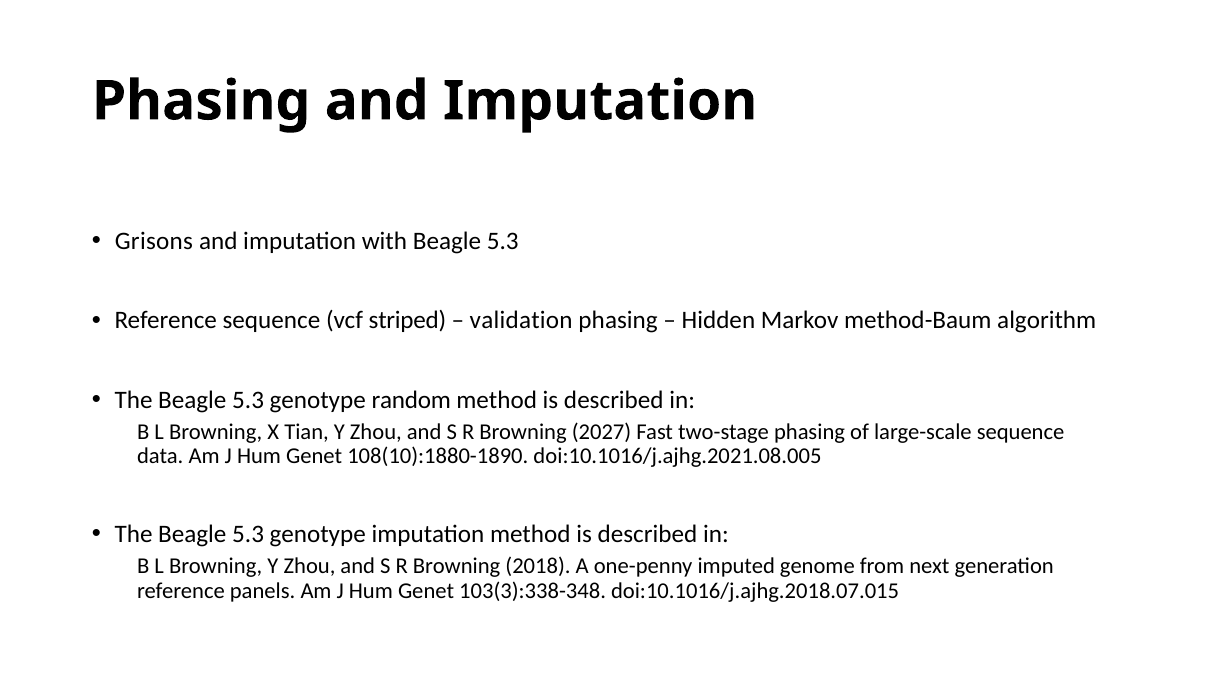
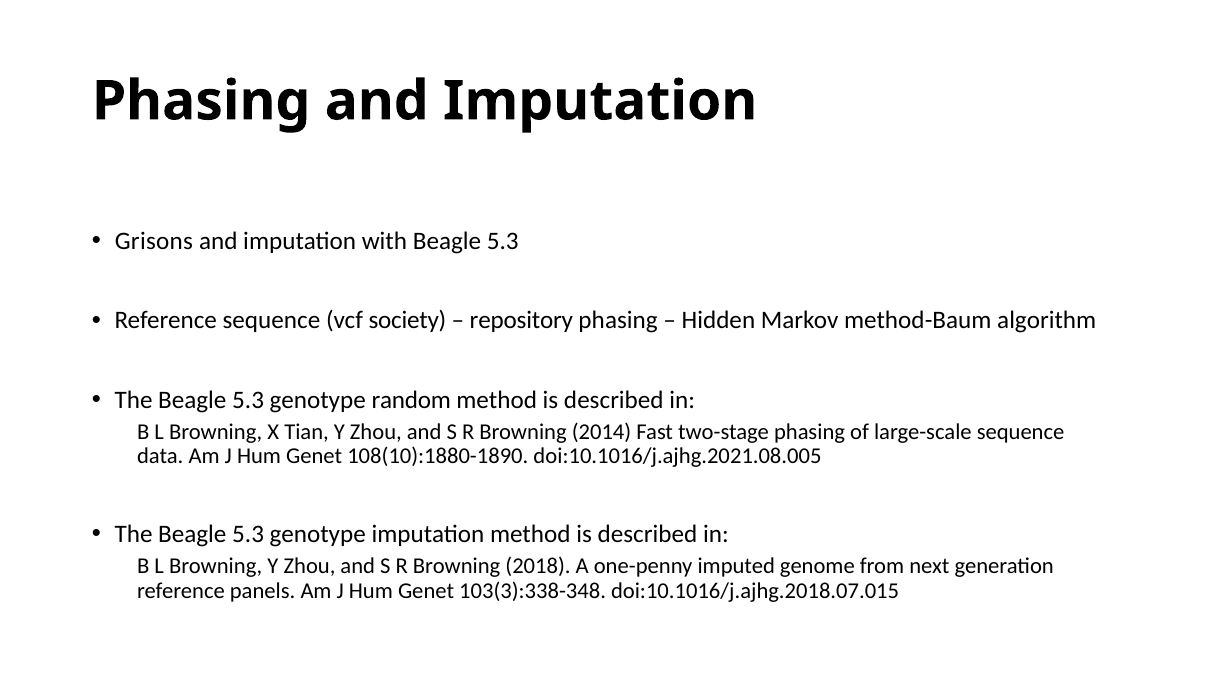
striped: striped -> society (407, 321)
validation: validation -> repository (521, 321)
2027: 2027 -> 2014 (602, 432)
